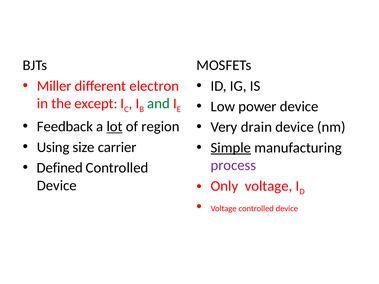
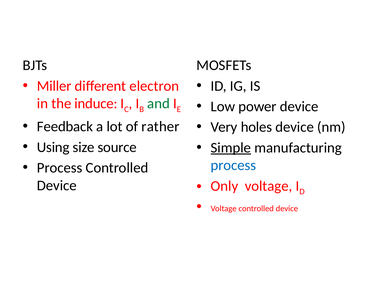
except: except -> induce (96, 104)
lot underline: present -> none (115, 127)
region: region -> rather (161, 127)
drain: drain -> holes (256, 127)
carrier: carrier -> source (117, 147)
process colour: purple -> blue (233, 166)
Defined: Defined -> Process (60, 168)
